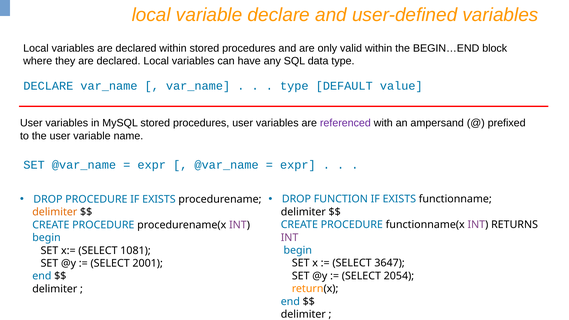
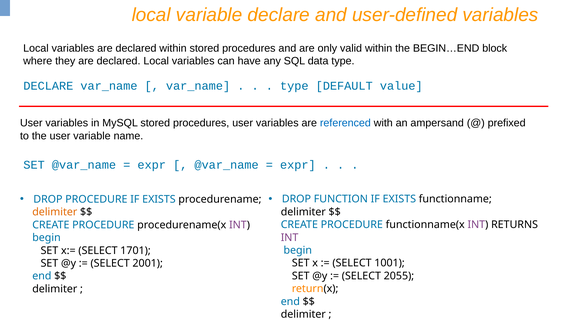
referenced colour: purple -> blue (345, 123)
1081: 1081 -> 1701 (136, 251)
3647: 3647 -> 1001 (390, 263)
2054: 2054 -> 2055 (399, 276)
